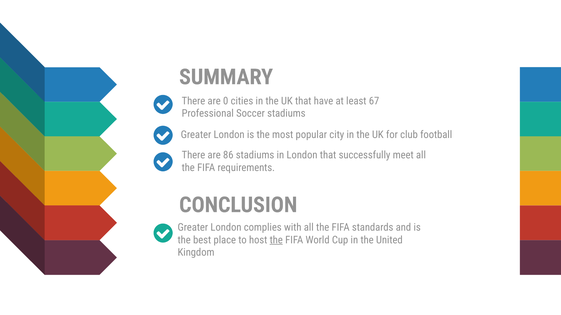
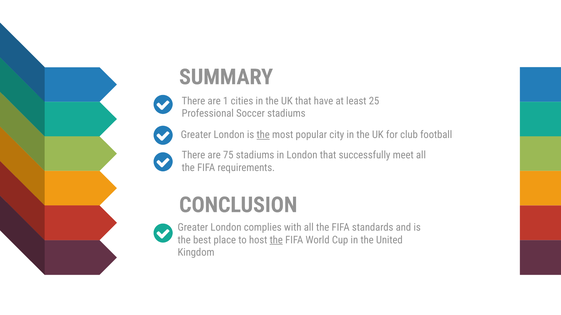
0: 0 -> 1 (226, 101)
67: 67 -> 25 (374, 101)
the underline: none -> present (263, 135)
86: 86 -> 75 (228, 155)
